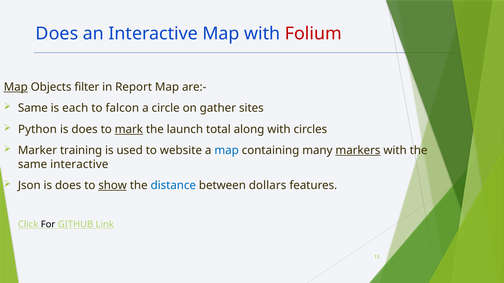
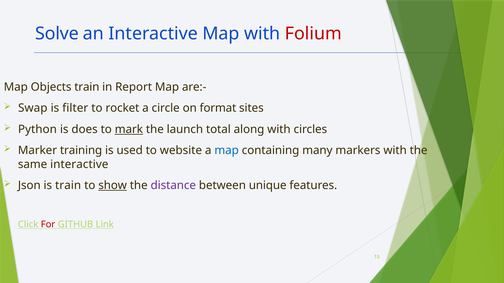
Does: Does -> Solve (57, 34)
Map underline: present -> none (16, 87)
Objects filter: filter -> train (87, 87)
Same: Same -> Swap (33, 108)
each: each -> filter (75, 108)
falcon: falcon -> rocket (122, 108)
gather: gather -> format (218, 108)
markers underline: present -> none (358, 151)
does: does -> train (68, 186)
distance colour: blue -> purple (173, 186)
dollars: dollars -> unique (268, 186)
For colour: black -> red (48, 225)
